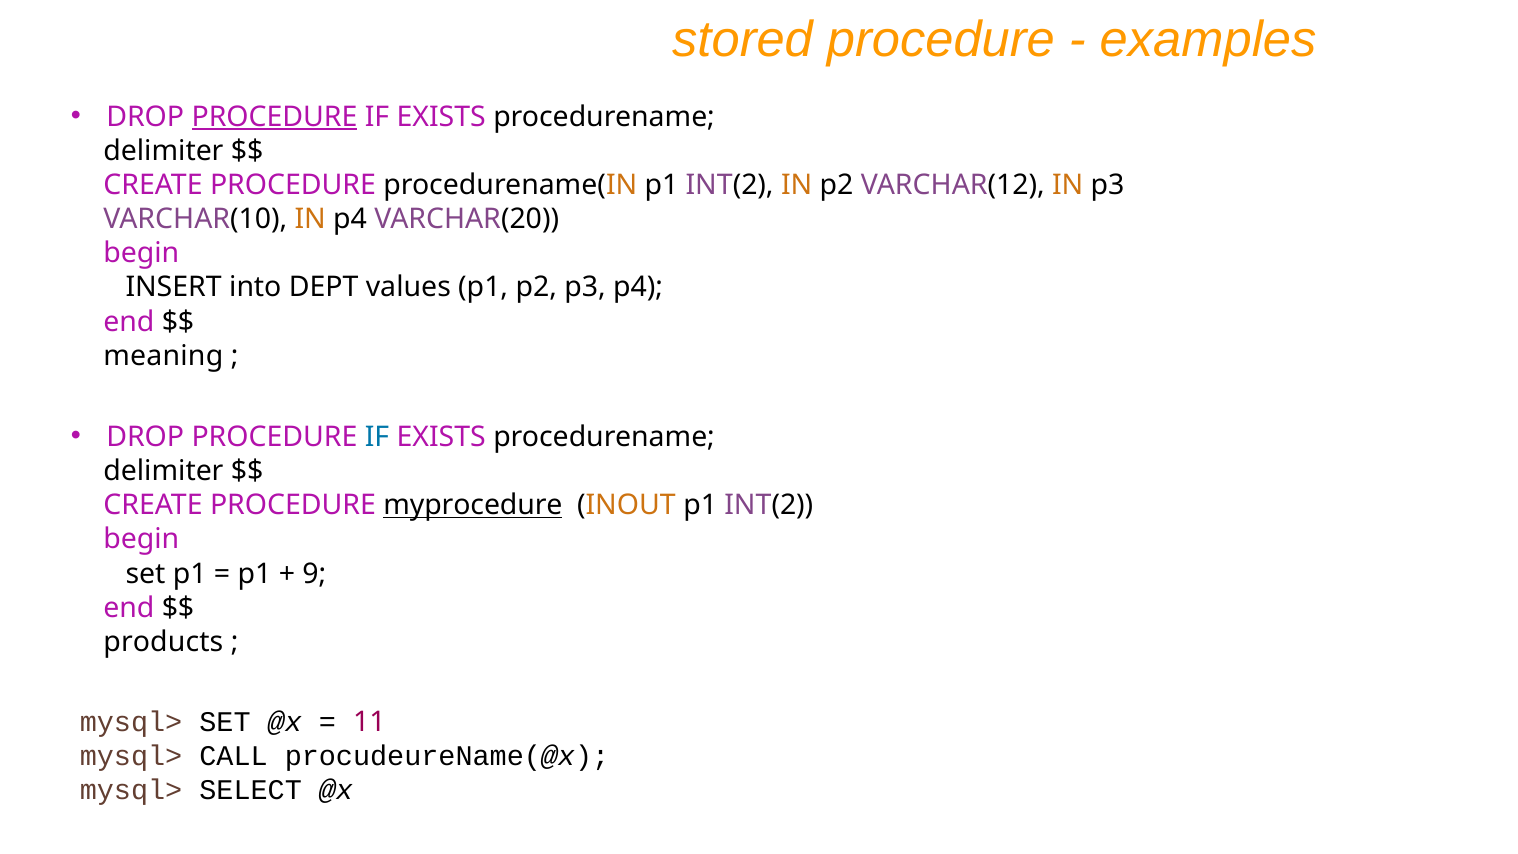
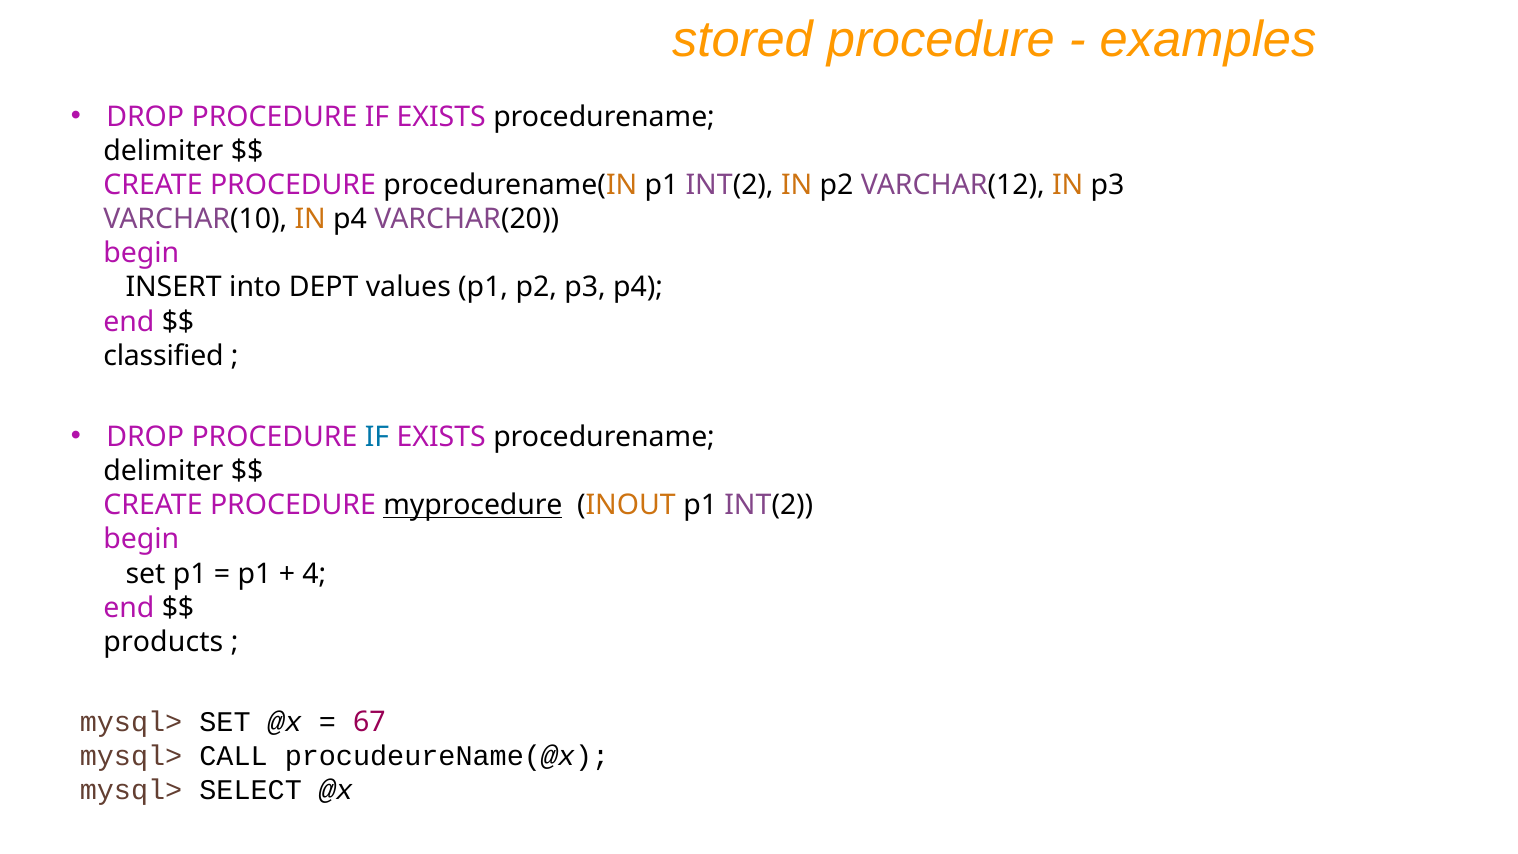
PROCEDURE underline: present -> none (275, 117)
meaning: meaning -> classified (164, 356)
9: 9 -> 4 (314, 574)
11: 11 -> 67 (369, 722)
